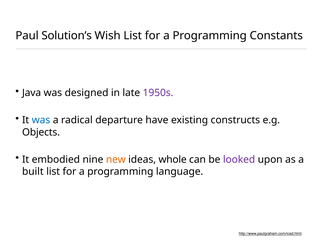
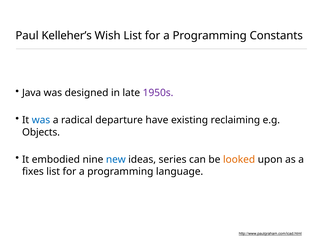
Solution’s: Solution’s -> Kelleher’s (67, 36)
constructs: constructs -> reclaiming (235, 120)
new colour: orange -> blue (116, 160)
whole: whole -> series (173, 160)
looked colour: purple -> orange (239, 160)
built: built -> fixes (33, 172)
